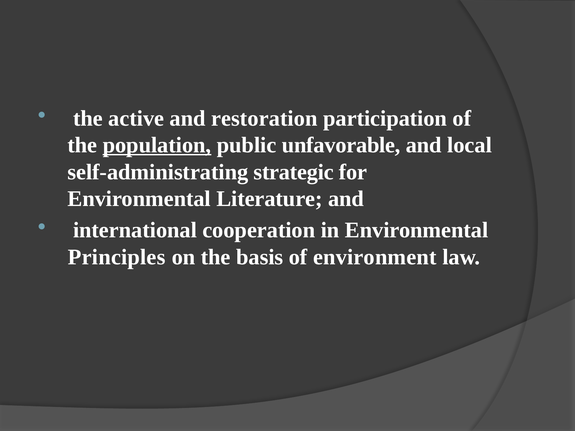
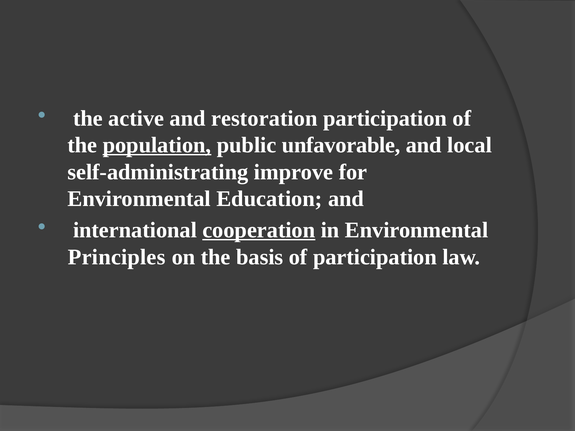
strategic: strategic -> improve (294, 172)
Literature: Literature -> Education (269, 199)
cooperation underline: none -> present (259, 230)
of environment: environment -> participation (375, 257)
